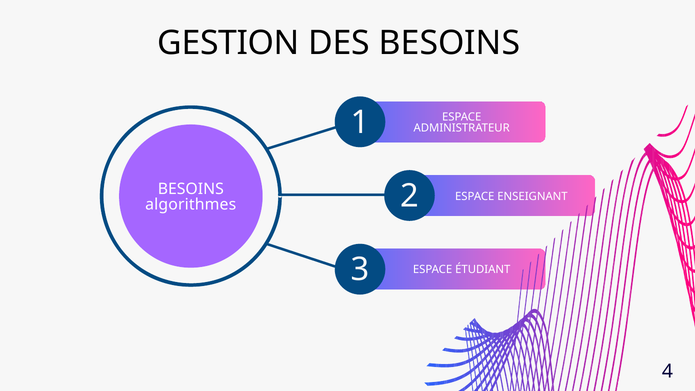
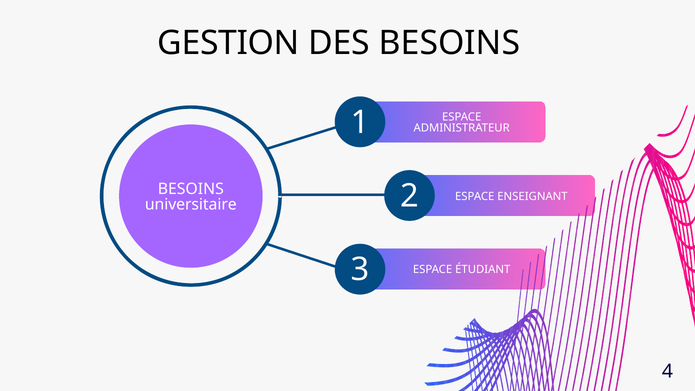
algorithmes: algorithmes -> universitaire (191, 205)
